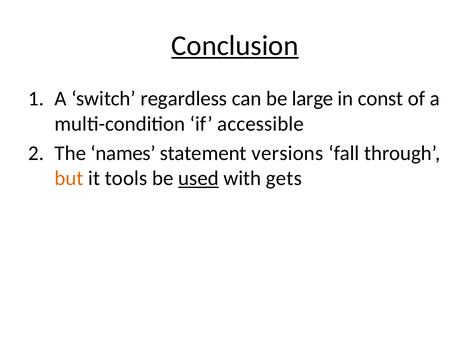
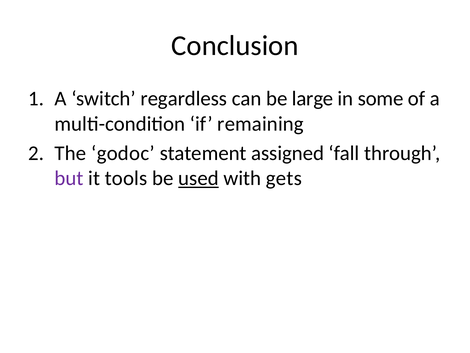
Conclusion underline: present -> none (235, 45)
const: const -> some (381, 99)
accessible: accessible -> remaining (261, 124)
names: names -> godoc (123, 153)
versions: versions -> assigned (288, 153)
but colour: orange -> purple (69, 178)
